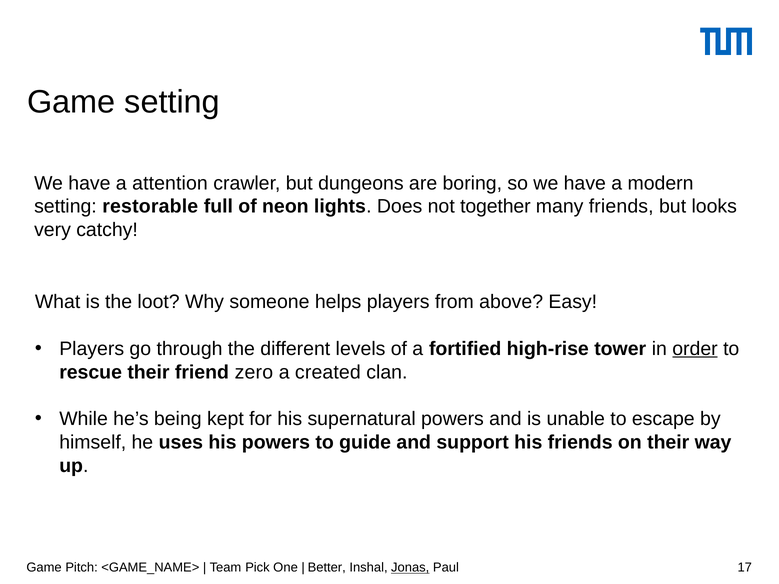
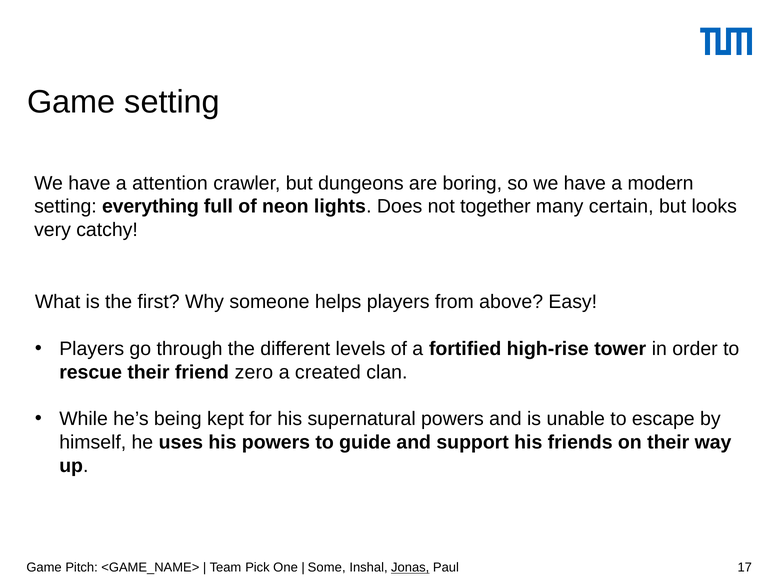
restorable: restorable -> everything (150, 207)
many friends: friends -> certain (621, 207)
loot: loot -> first (159, 302)
order underline: present -> none (695, 349)
Better: Better -> Some (327, 568)
